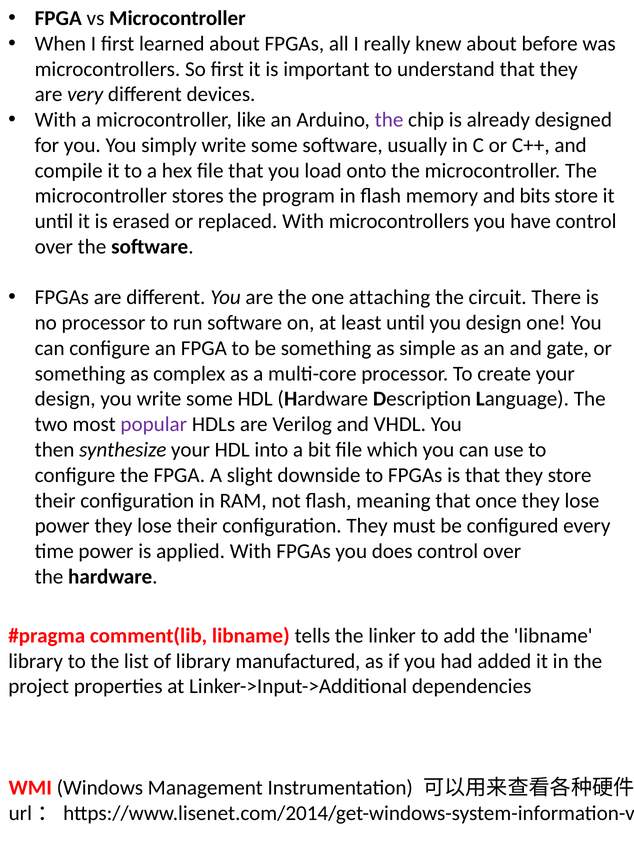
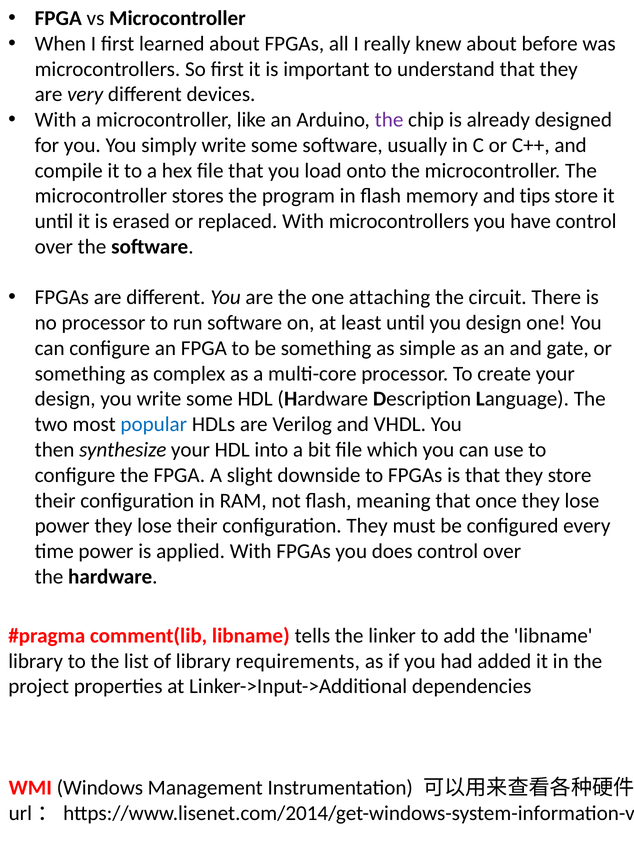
bits: bits -> tips (535, 196)
popular colour: purple -> blue (154, 424)
manufactured: manufactured -> requirements (298, 661)
